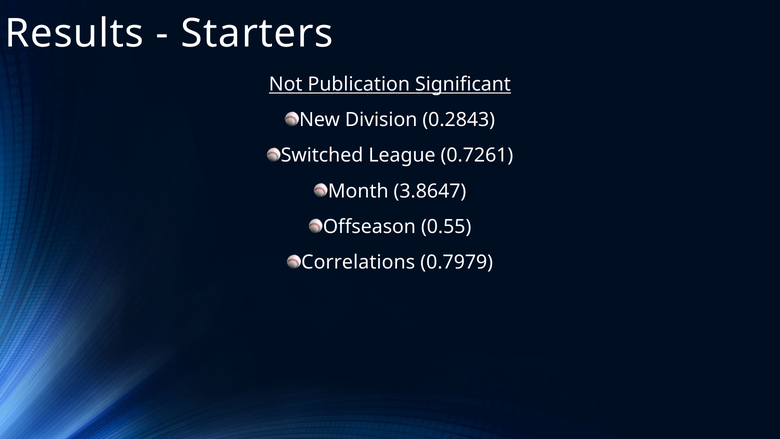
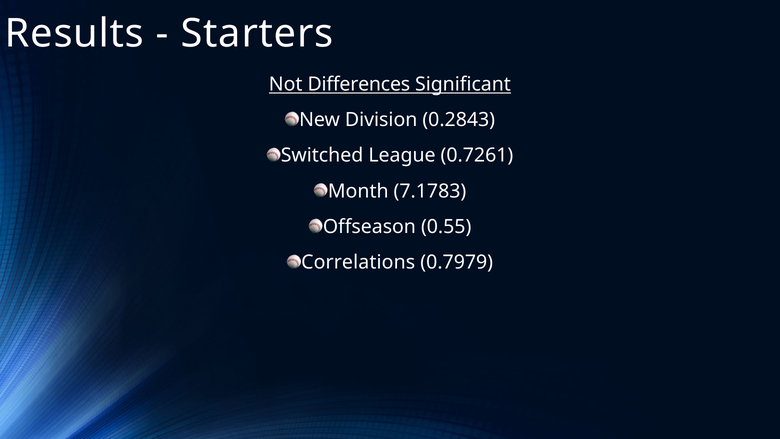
Publication: Publication -> Differences (359, 84)
3.8647: 3.8647 -> 7.1783 (430, 191)
